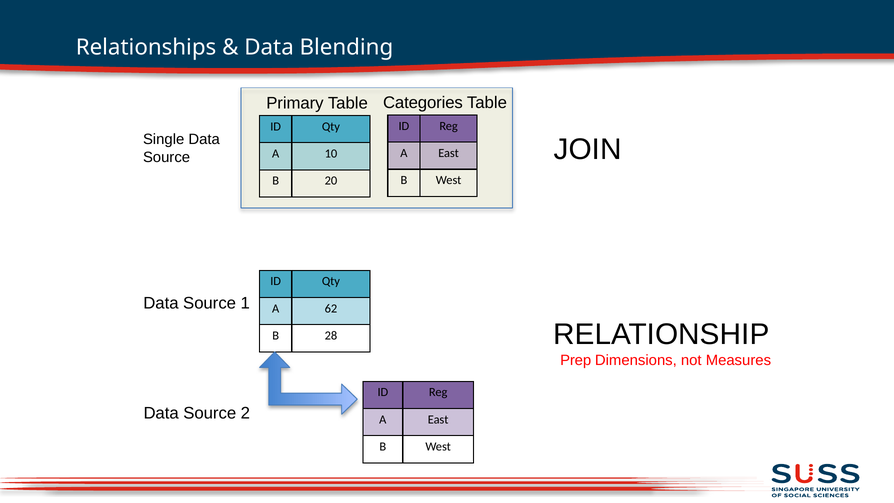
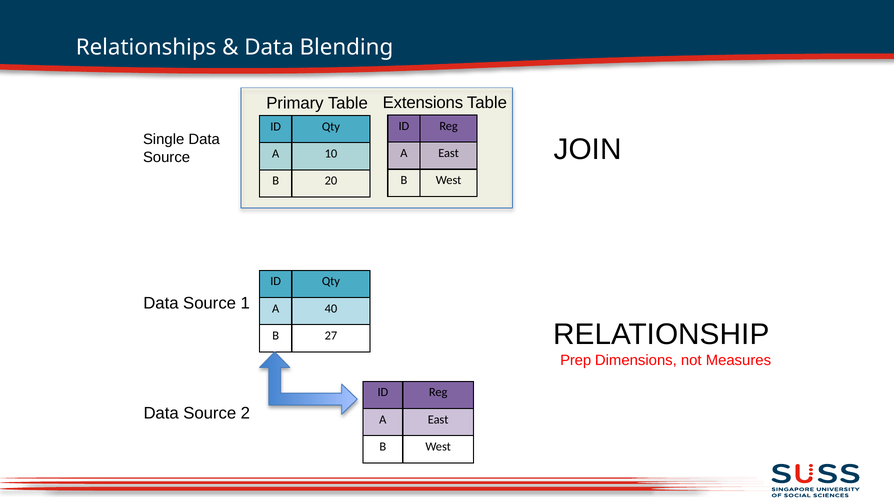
Categories: Categories -> Extensions (423, 103)
62: 62 -> 40 (331, 308)
28: 28 -> 27 (331, 336)
